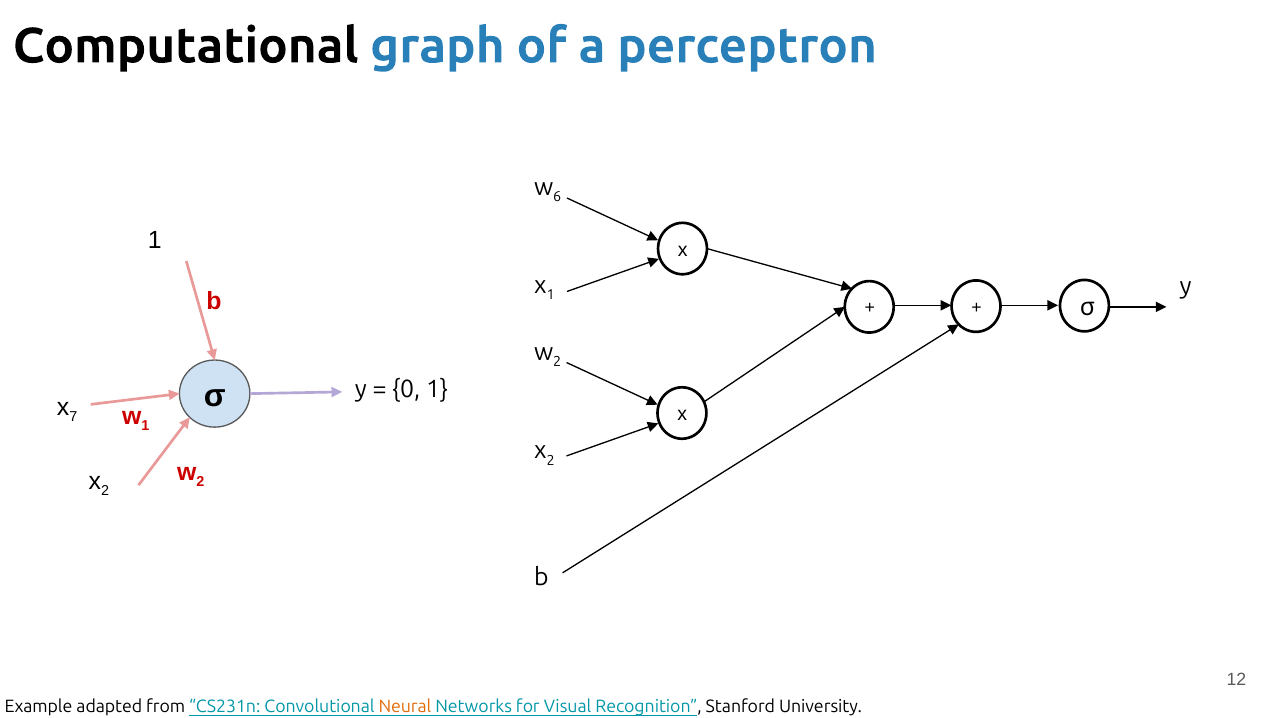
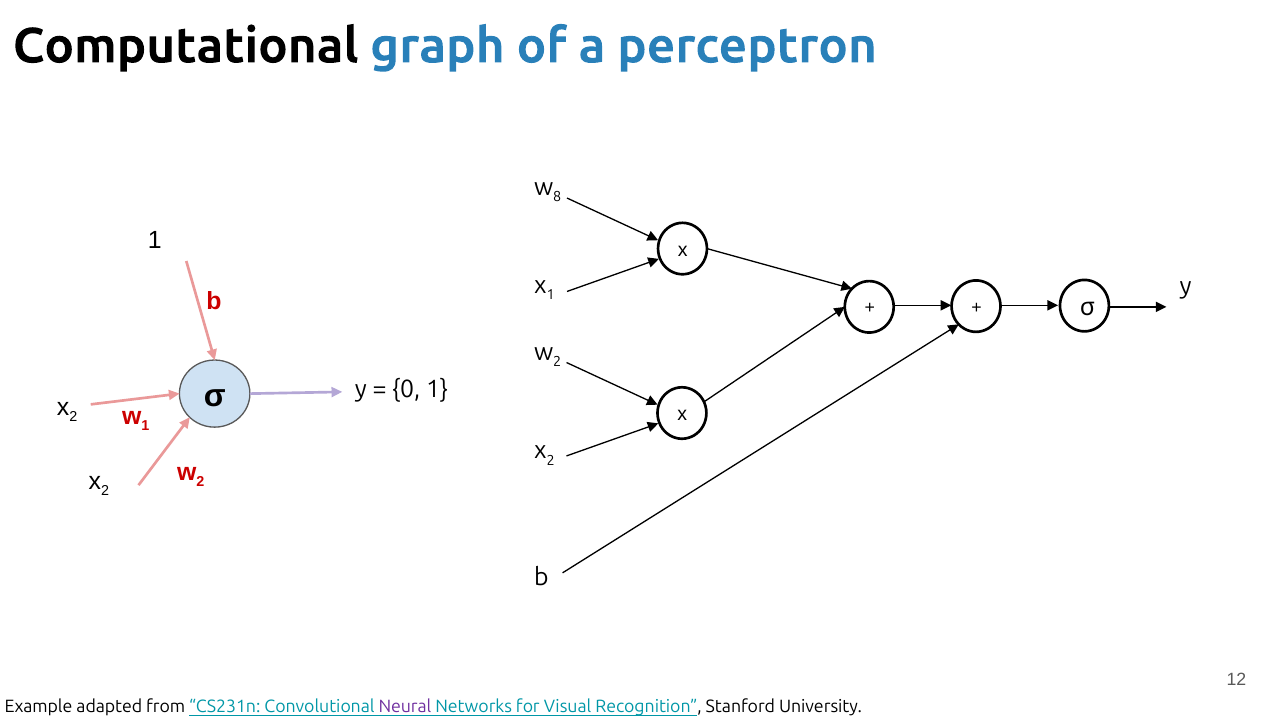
6: 6 -> 8 (557, 196)
7: 7 -> 2 (73, 417)
Neural colour: orange -> purple (405, 706)
